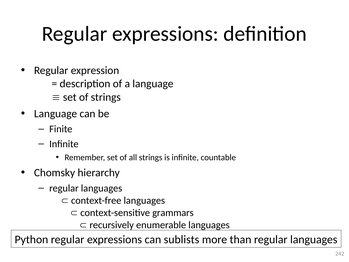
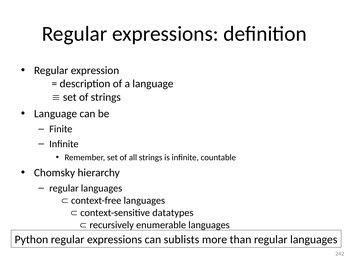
grammars: grammars -> datatypes (173, 213)
